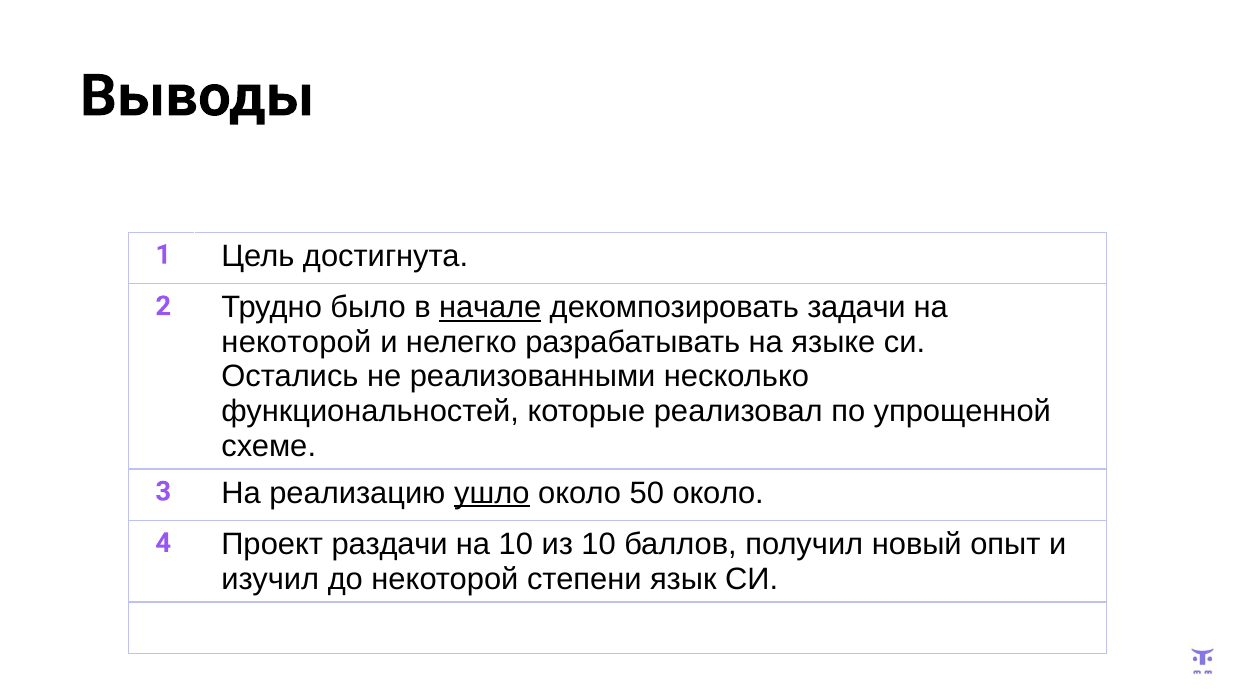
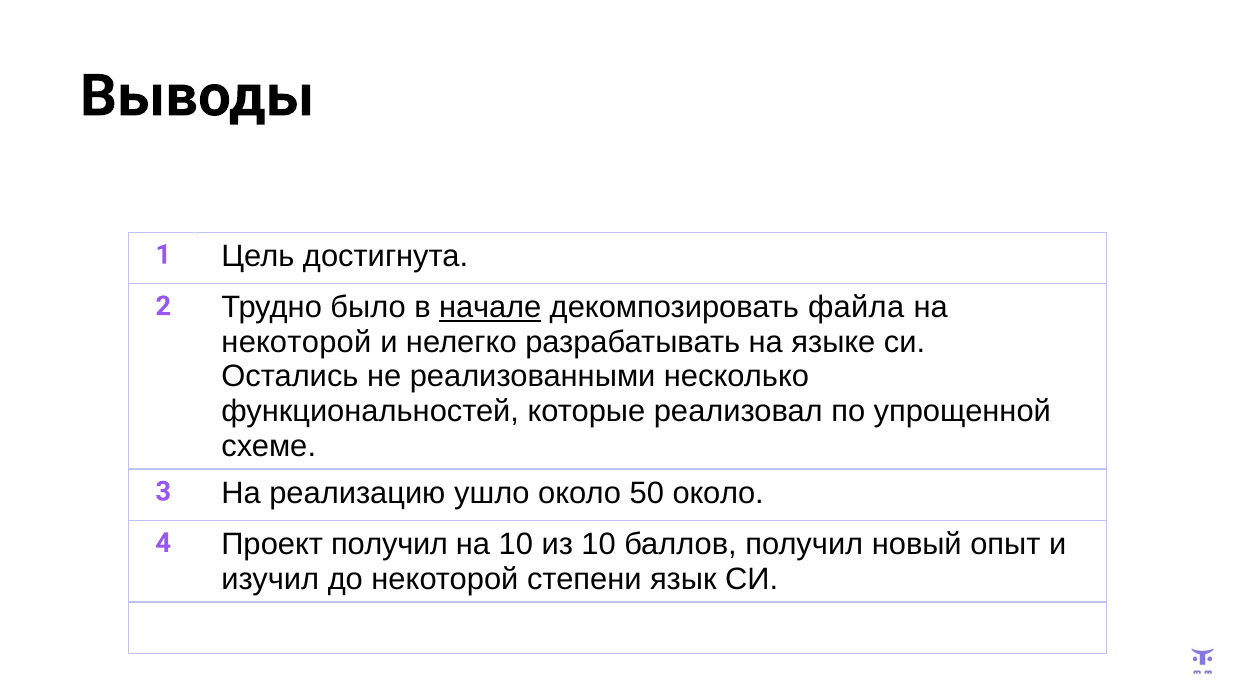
задачи: задачи -> файла (856, 308)
ушло underline: present -> none (492, 493)
Проект раздачи: раздачи -> получил (390, 544)
